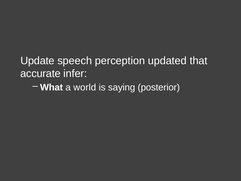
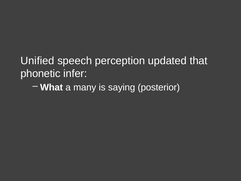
Update: Update -> Unified (37, 61)
accurate: accurate -> phonetic (40, 73)
world: world -> many (85, 87)
